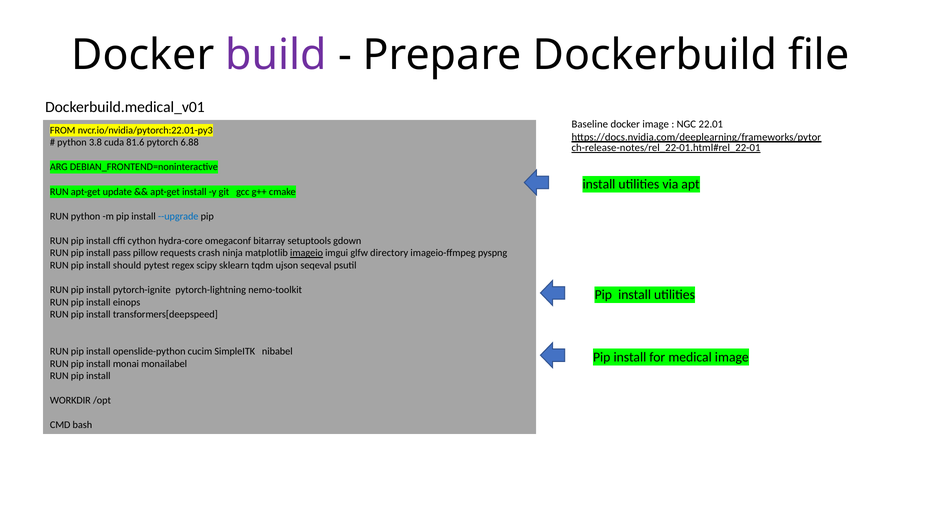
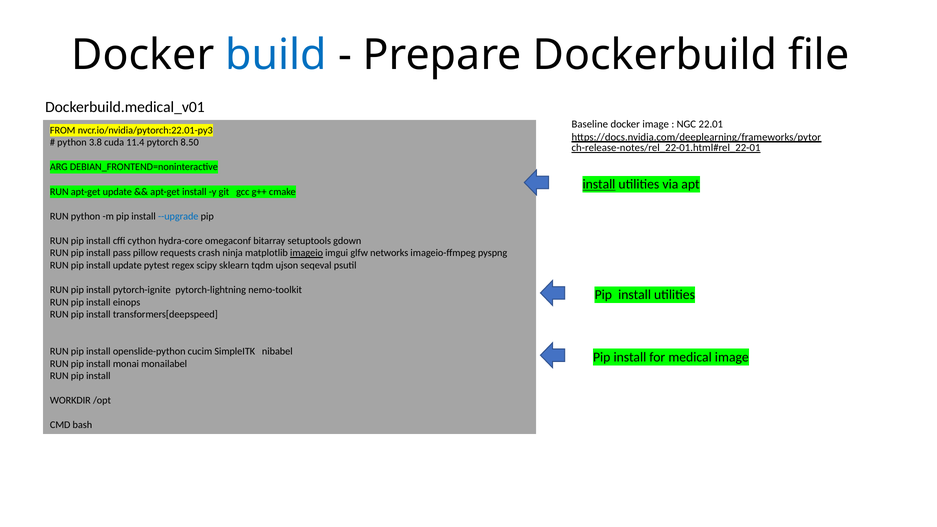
build colour: purple -> blue (276, 55)
81.6: 81.6 -> 11.4 (135, 143)
6.88: 6.88 -> 8.50 (190, 143)
install underline: none -> present (599, 184)
directory: directory -> networks (389, 253)
install should: should -> update (127, 265)
